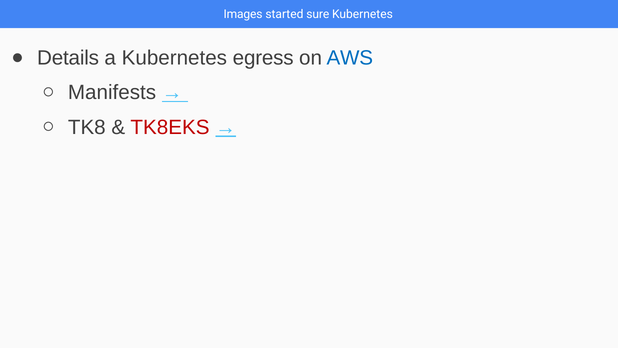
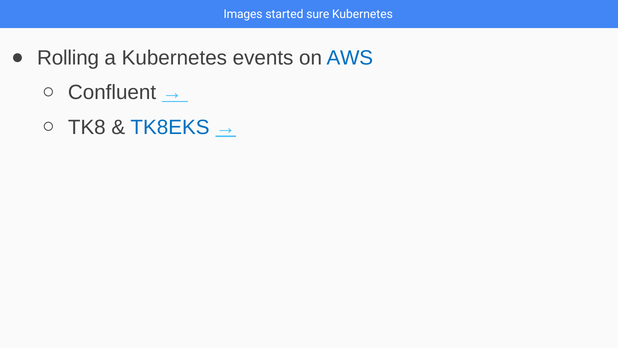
Details: Details -> Rolling (68, 58)
egress: egress -> events (263, 58)
Manifests: Manifests -> Confluent (112, 92)
TK8EKS colour: red -> blue (170, 127)
